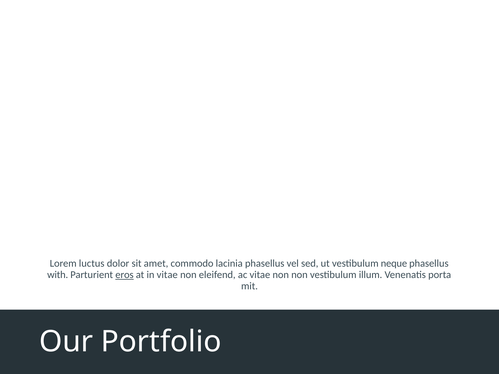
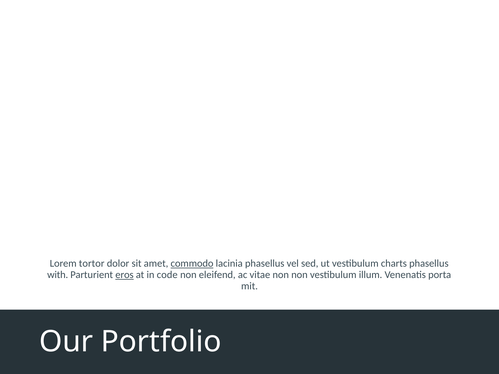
luctus: luctus -> tortor (92, 264)
commodo underline: none -> present (192, 264)
neque: neque -> charts (394, 264)
in vitae: vitae -> code (167, 275)
